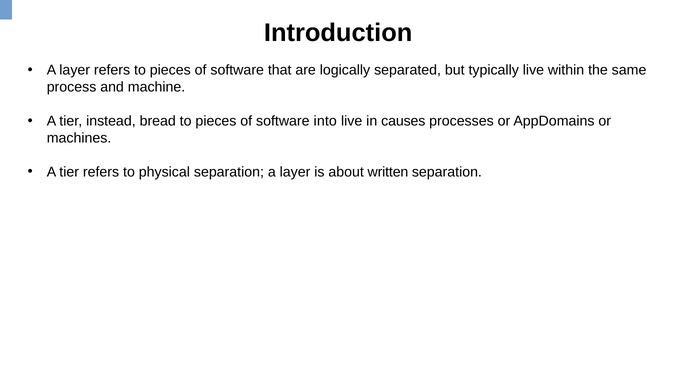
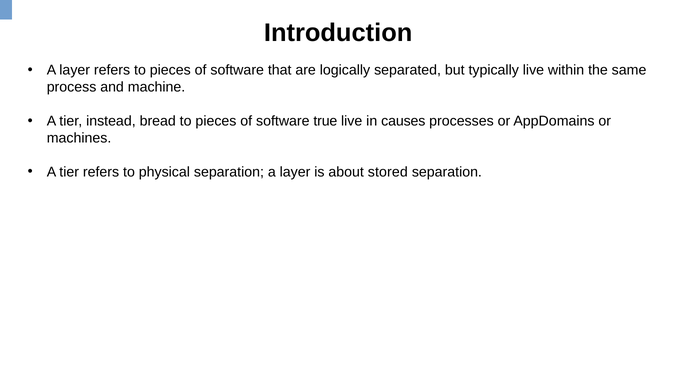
into: into -> true (325, 121)
written: written -> stored (388, 172)
